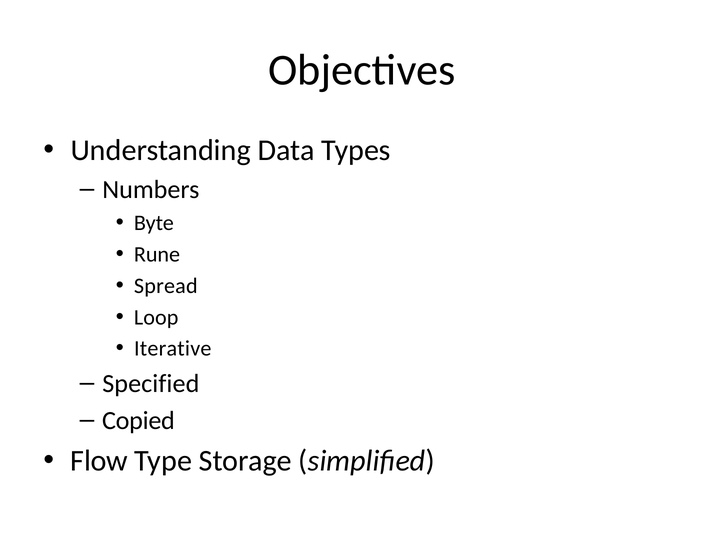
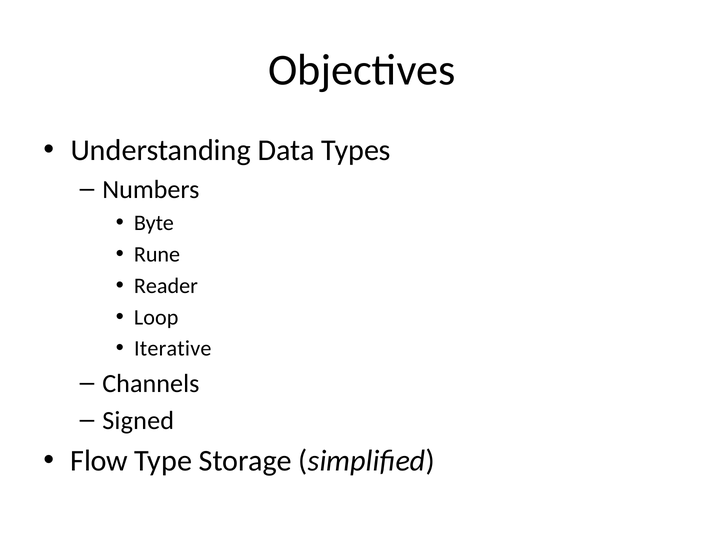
Spread: Spread -> Reader (166, 286)
Specified: Specified -> Channels (151, 383)
Copied: Copied -> Signed (138, 420)
